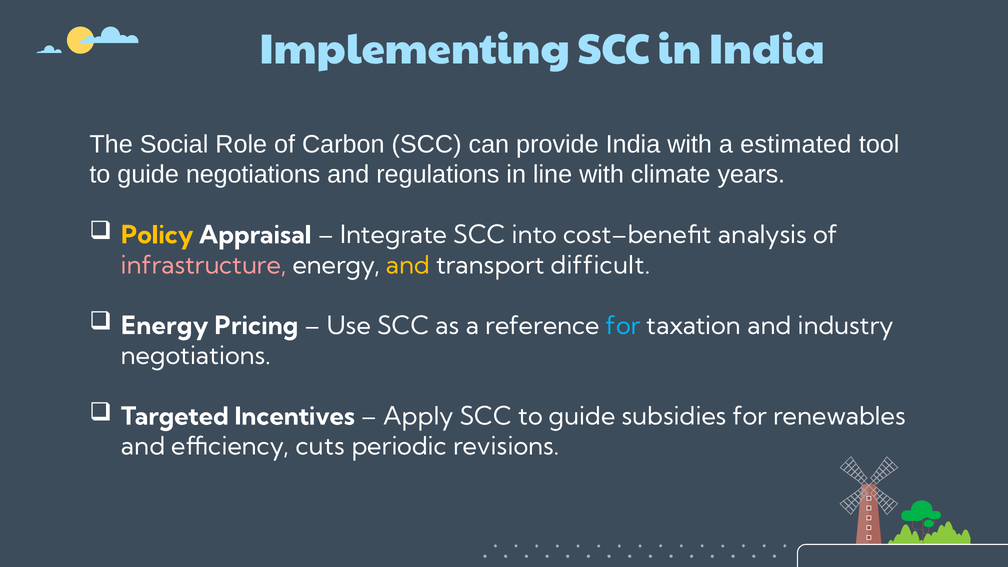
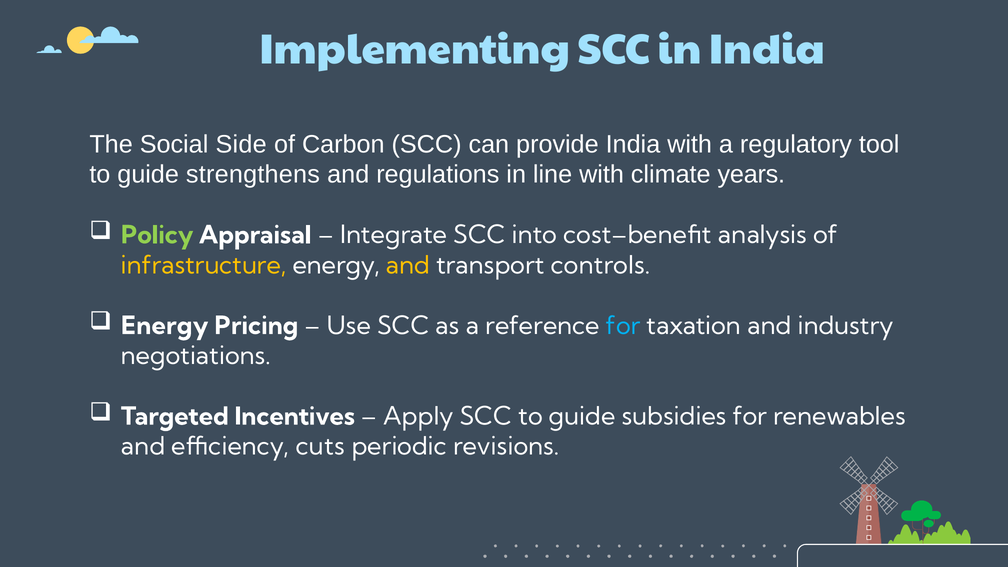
Role: Role -> Side (241, 144)
estimated: estimated -> regulatory (796, 144)
guide negotiations: negotiations -> strengthens (253, 175)
Policy colour: yellow -> light green (157, 235)
infrastructure colour: pink -> yellow (204, 265)
difficult: difficult -> controls (601, 265)
